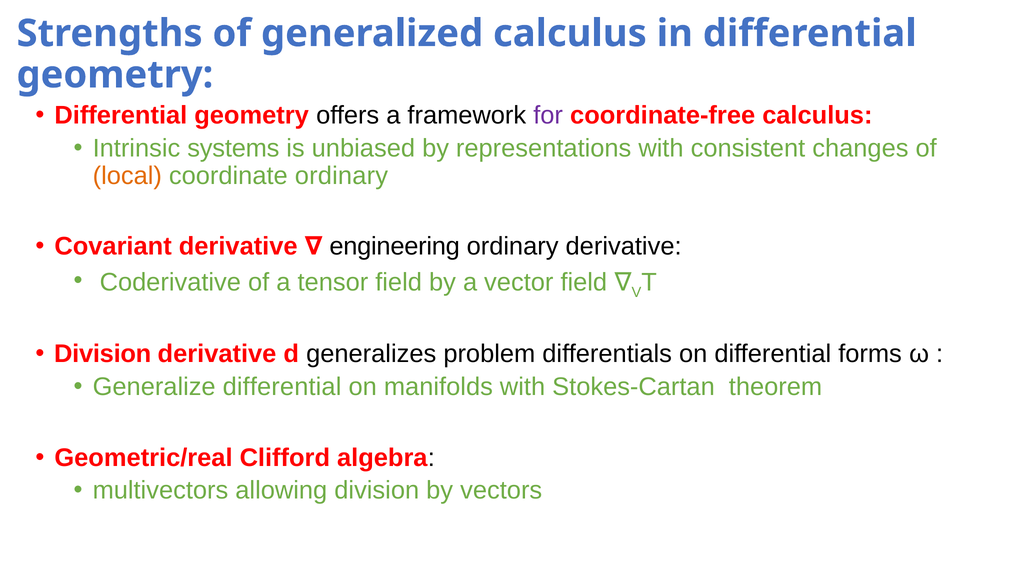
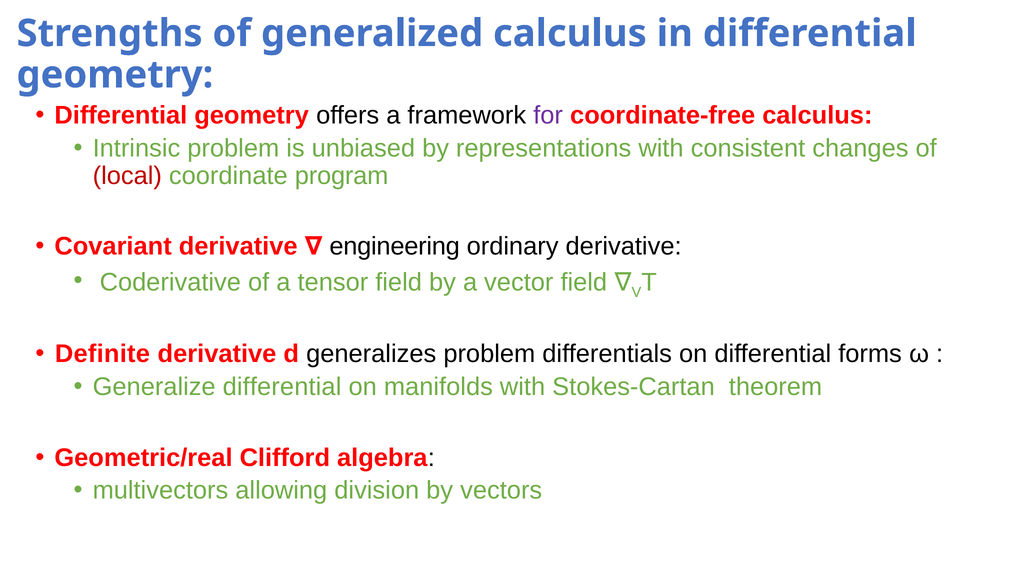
Intrinsic systems: systems -> problem (233, 148)
local colour: orange -> red (127, 175)
coordinate ordinary: ordinary -> program (342, 175)
Division: Division -> Definite (102, 354)
